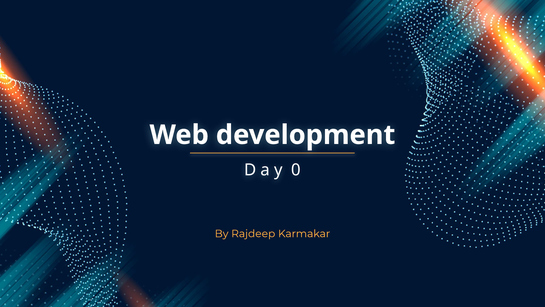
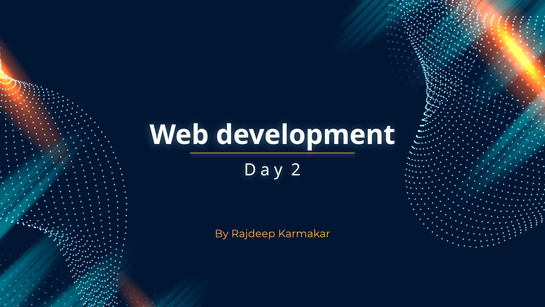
0: 0 -> 2 (296, 170)
